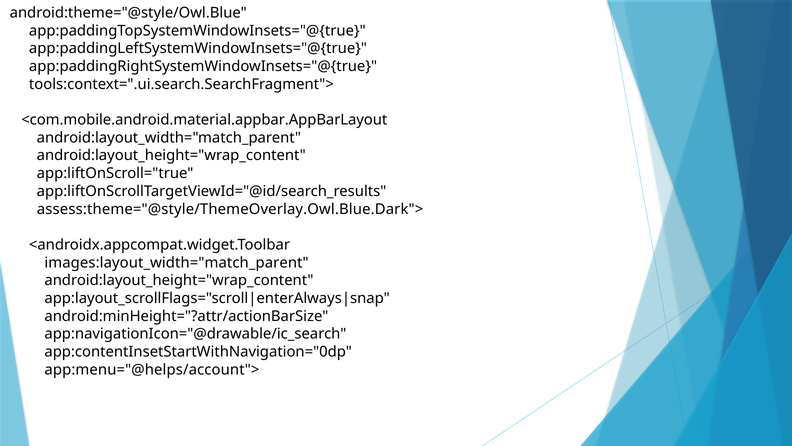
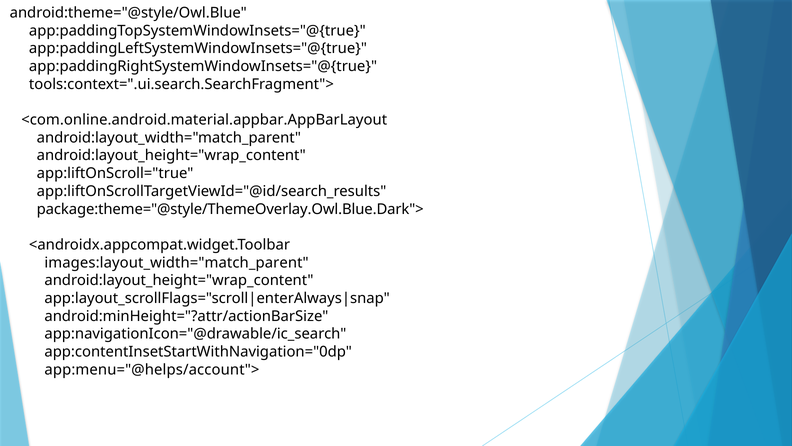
<com.mobile.android.material.appbar.AppBarLayout: <com.mobile.android.material.appbar.AppBarLayout -> <com.online.android.material.appbar.AppBarLayout (204, 120)
assess:theme="@style/ThemeOverlay.Owl.Blue.Dark">: assess:theme="@style/ThemeOverlay.Owl.Blue.Dark"> -> package:theme="@style/ThemeOverlay.Owl.Blue.Dark"> (230, 209)
